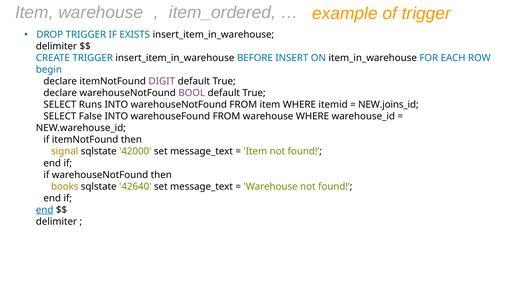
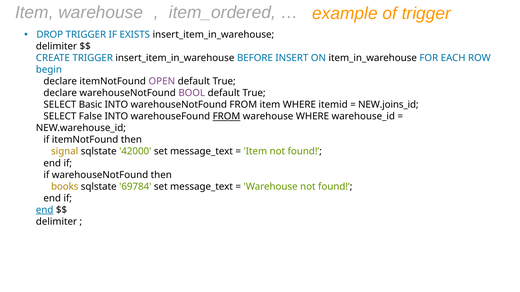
DIGIT: DIGIT -> OPEN (162, 82)
Runs: Runs -> Basic (90, 105)
FROM underline: none -> present (226, 117)
42640: 42640 -> 69784 (135, 187)
